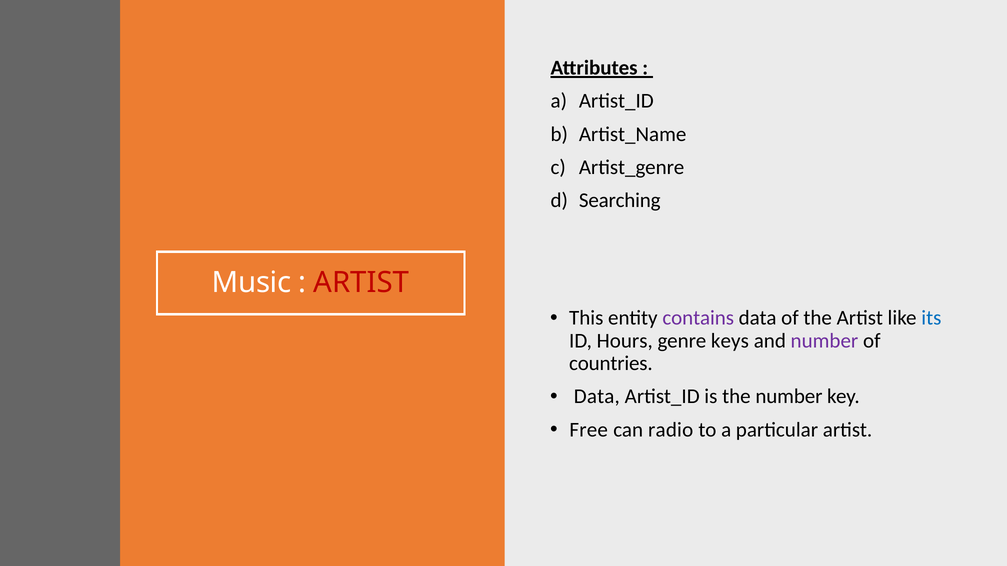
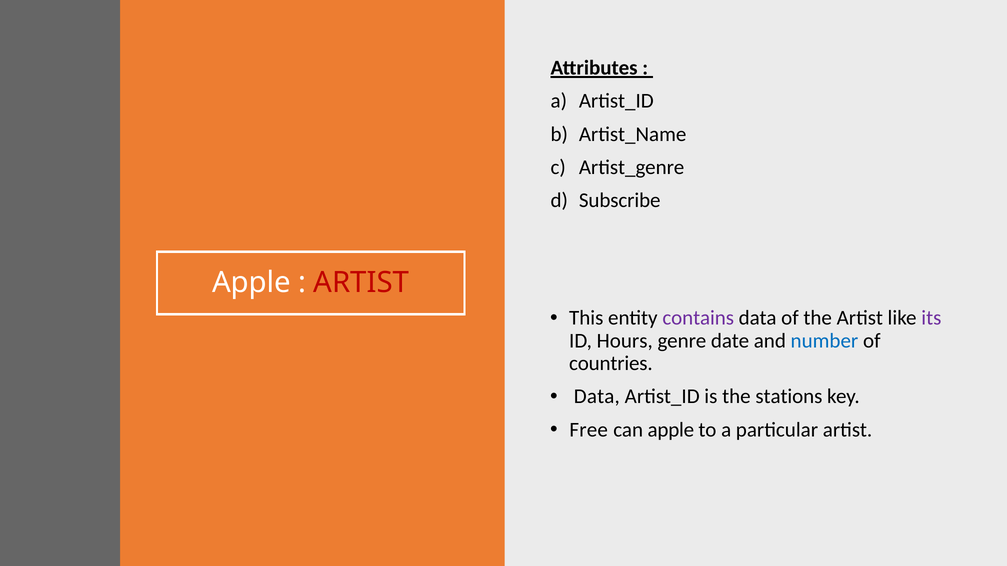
Searching: Searching -> Subscribe (620, 201)
Music: Music -> Apple (251, 283)
its colour: blue -> purple (931, 318)
keys: keys -> date (730, 341)
number colour: purple -> blue (824, 341)
the number: number -> stations (789, 397)
can radio: radio -> apple (671, 430)
